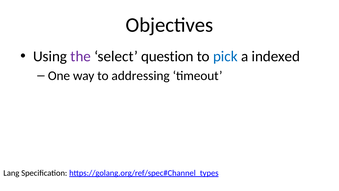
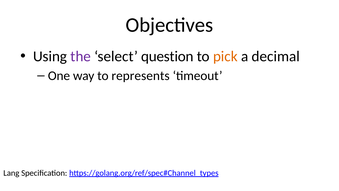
pick colour: blue -> orange (225, 56)
indexed: indexed -> decimal (276, 56)
addressing: addressing -> represents (141, 76)
